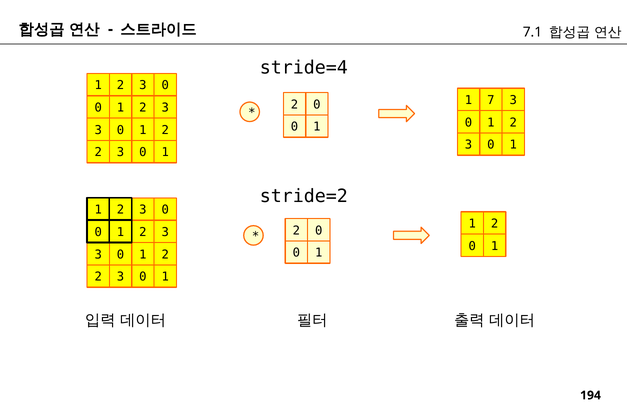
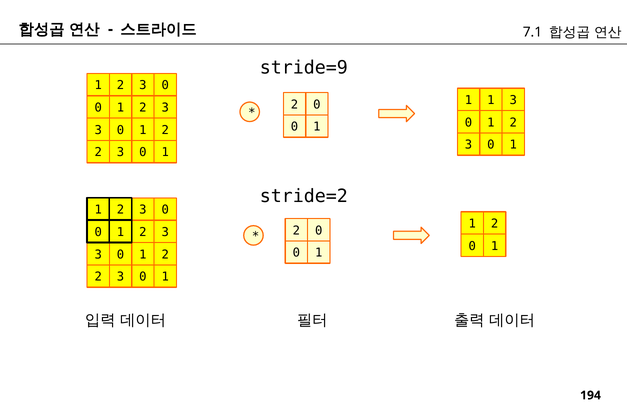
stride=4: stride=4 -> stride=9 (304, 68)
7: 7 -> 1 (491, 100)
